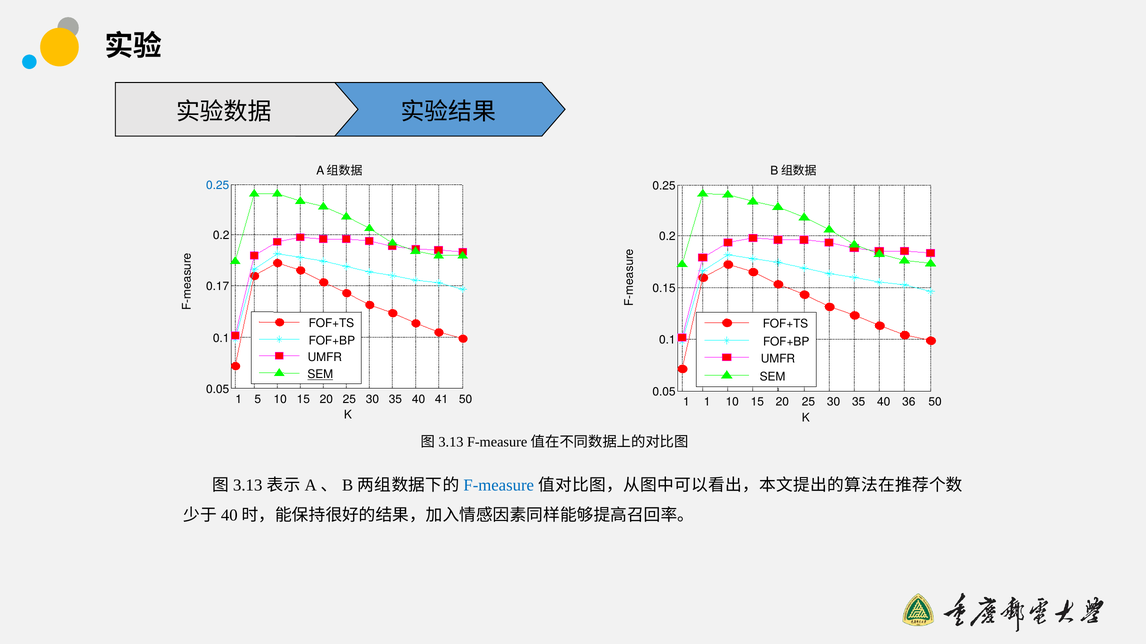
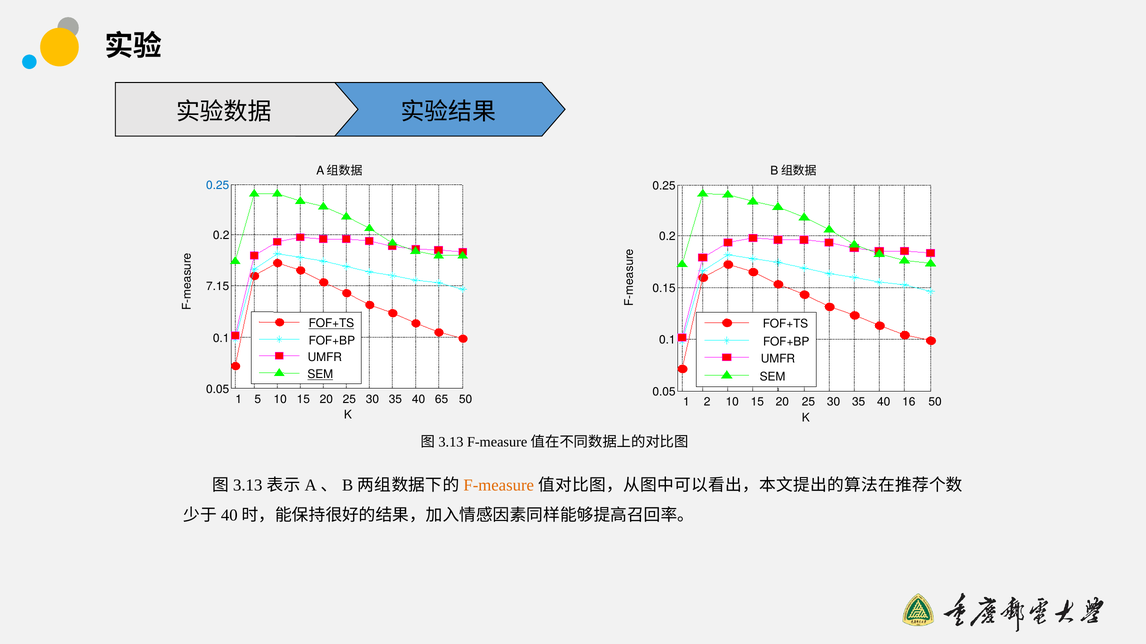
0.17: 0.17 -> 7.15 (218, 287)
FOF+TS underline: none -> present (331, 324)
41: 41 -> 65 (442, 400)
1 1: 1 -> 2 (707, 402)
36: 36 -> 16 (909, 402)
F-measure colour: blue -> orange (499, 486)
